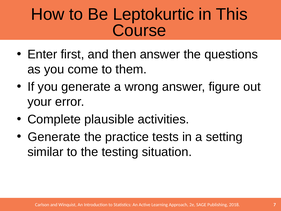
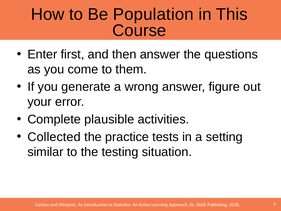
Leptokurtic: Leptokurtic -> Population (153, 14)
Generate: Generate -> Collected (54, 137)
